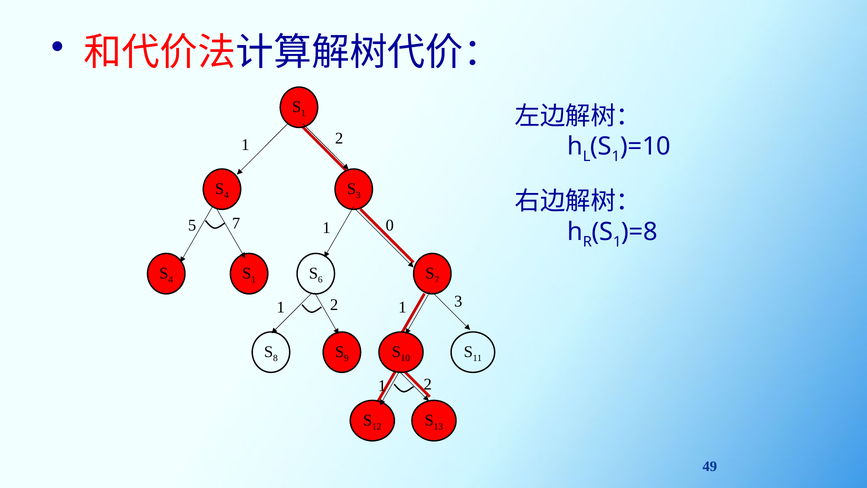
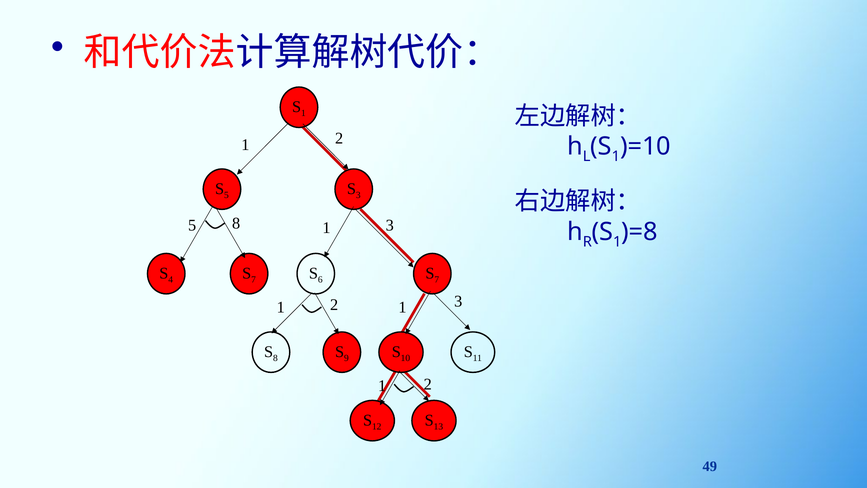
4: 4 -> 5 (226, 195)
5 7: 7 -> 8 (236, 223)
0: 0 -> 3 (390, 225)
1: 1 -> 7 (254, 280)
